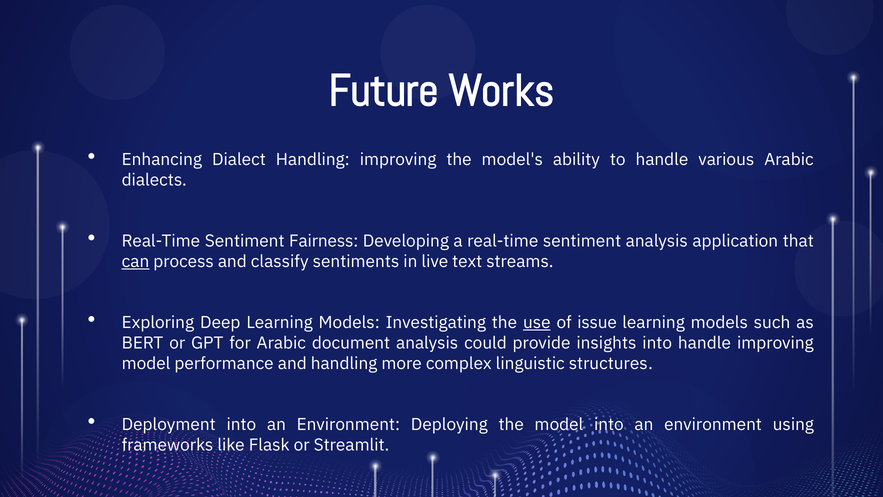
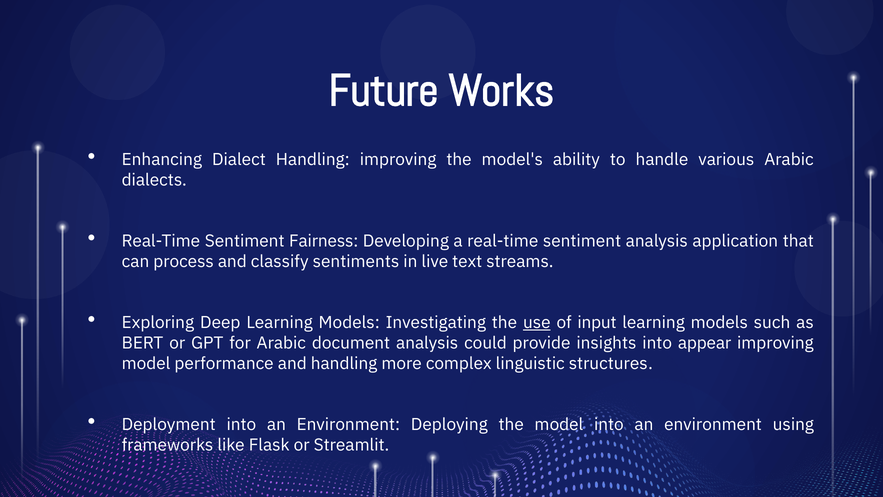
can underline: present -> none (135, 261)
issue: issue -> input (597, 322)
into handle: handle -> appear (705, 343)
